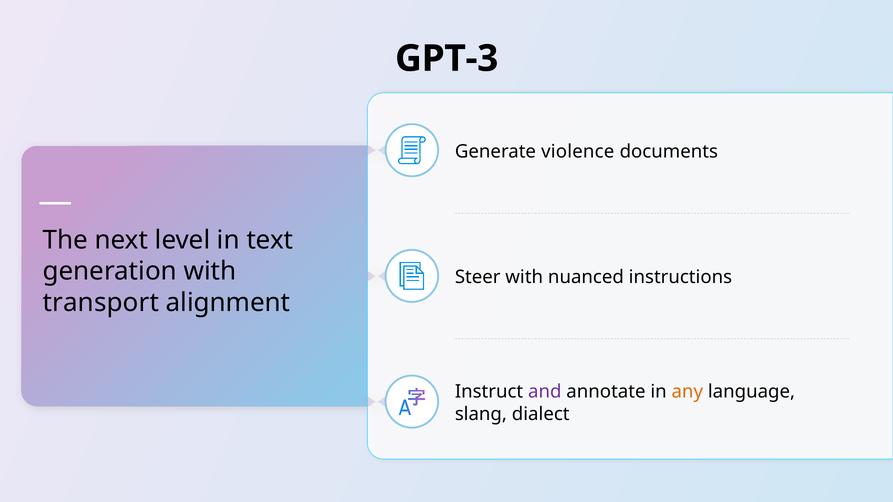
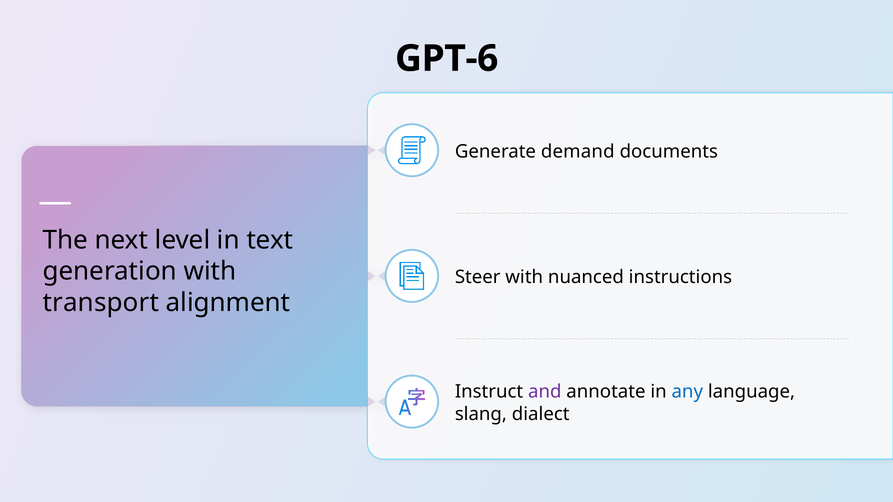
GPT-3: GPT-3 -> GPT-6 (447, 59)
violence: violence -> demand (578, 152)
any colour: orange -> blue (687, 392)
